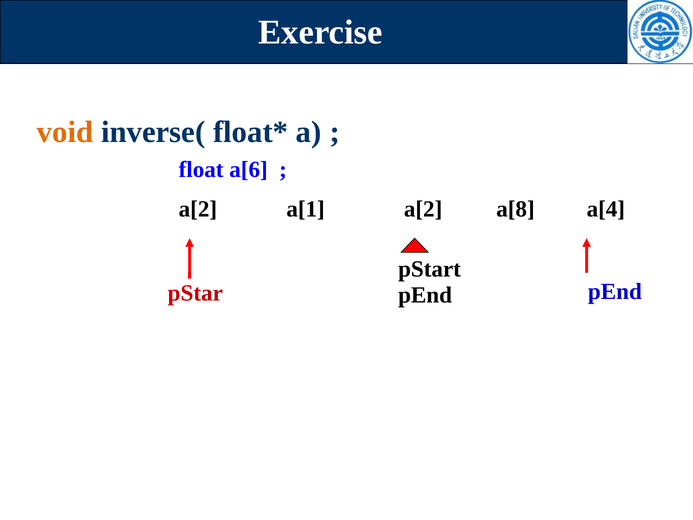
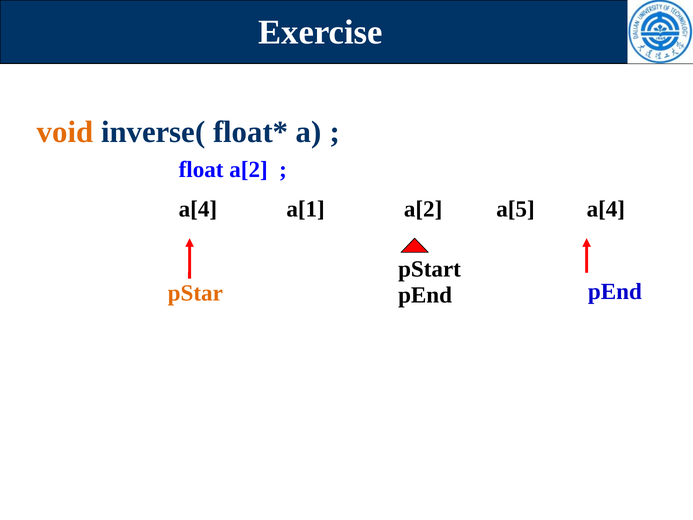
float a[6: a[6 -> a[2 (249, 170)
a[2: a[2 -> a[4 (198, 209)
a[2 a[8: a[8 -> a[5 (515, 209)
pStar colour: red -> orange (195, 293)
